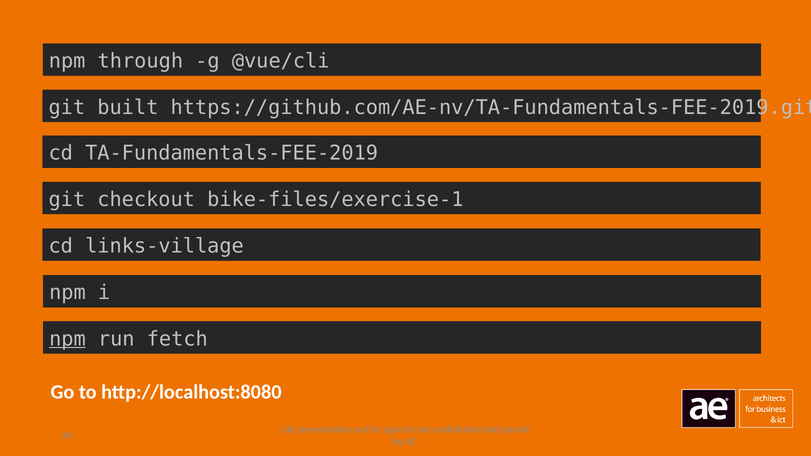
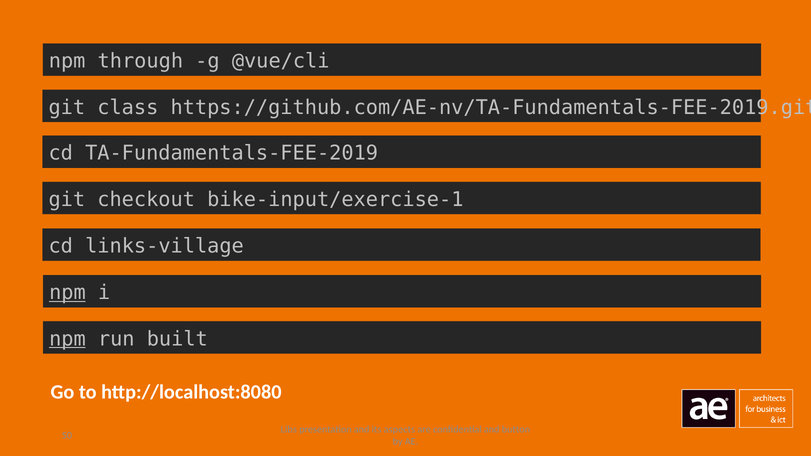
built: built -> class (128, 107)
bike-files/exercise-1: bike-files/exercise-1 -> bike-input/exercise-1 (335, 200)
npm underline: none -> present (67, 293)
fetch: fetch -> built (177, 339)
parent: parent -> button (516, 430)
